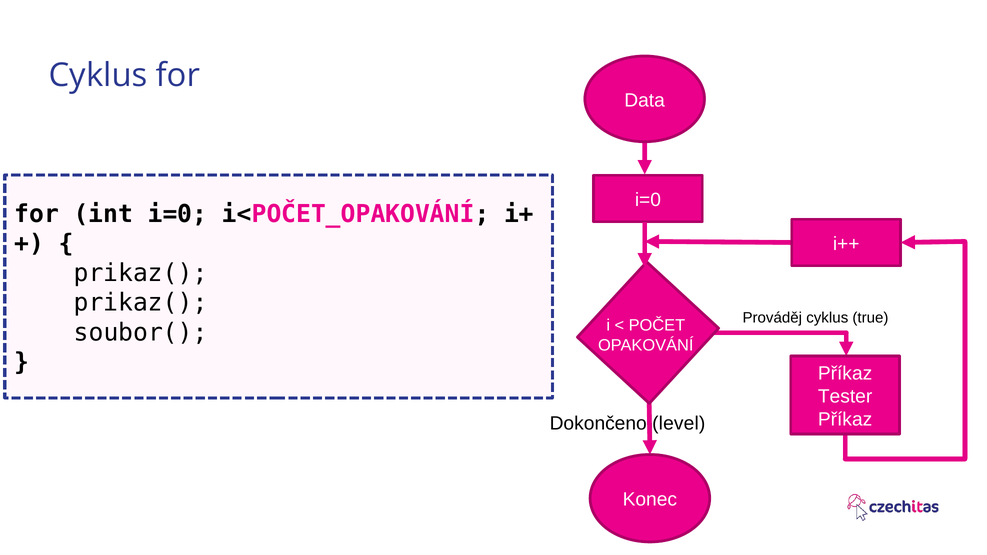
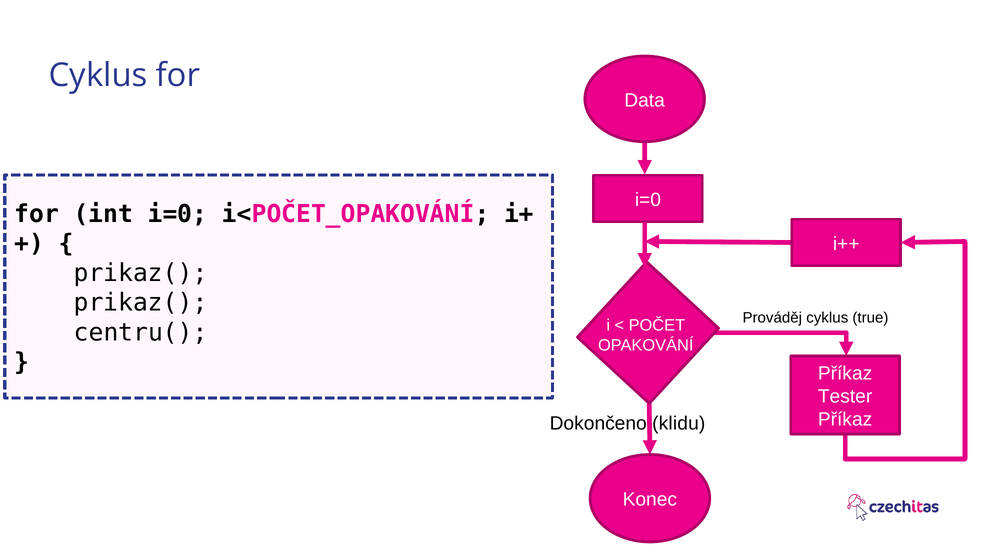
soubor(: soubor( -> centru( (141, 333)
level: level -> klidu (679, 423)
